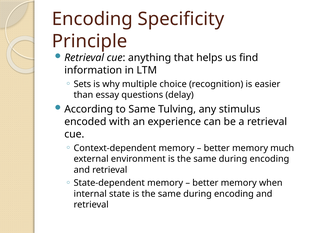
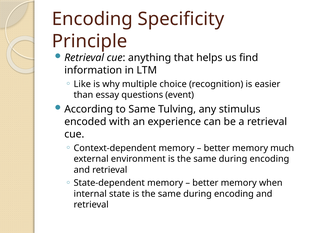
Sets: Sets -> Like (82, 84)
delay: delay -> event (180, 95)
